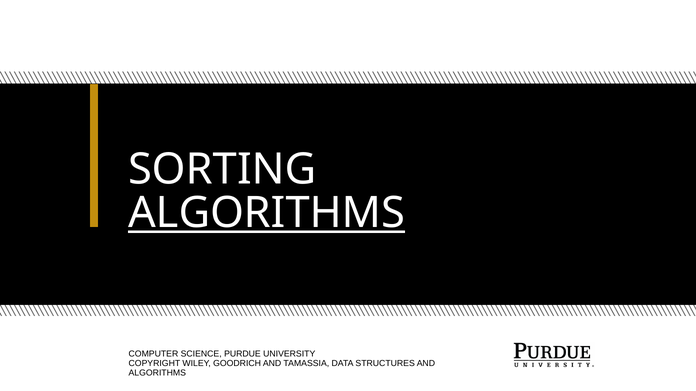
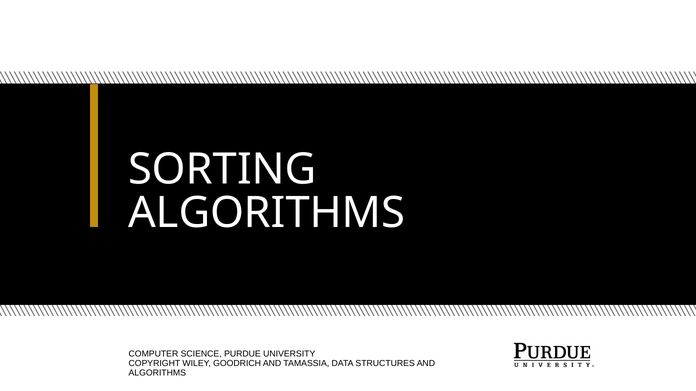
ALGORITHMS underline: present -> none (267, 213)
